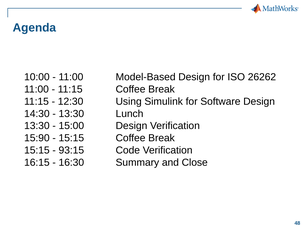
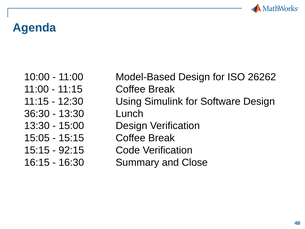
14:30: 14:30 -> 36:30 (37, 114)
15:90: 15:90 -> 15:05 (37, 138)
93:15: 93:15 -> 92:15 (71, 150)
